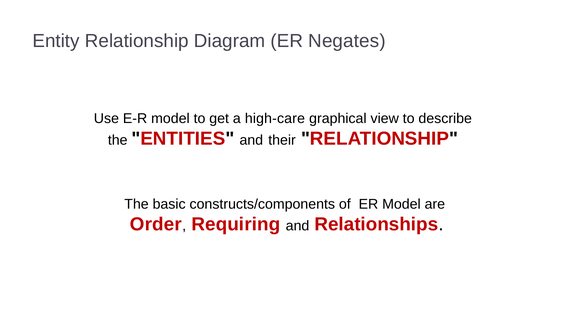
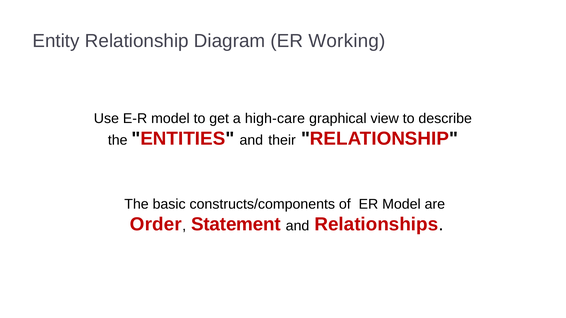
Negates: Negates -> Working (347, 41)
Requiring: Requiring -> Statement (236, 225)
